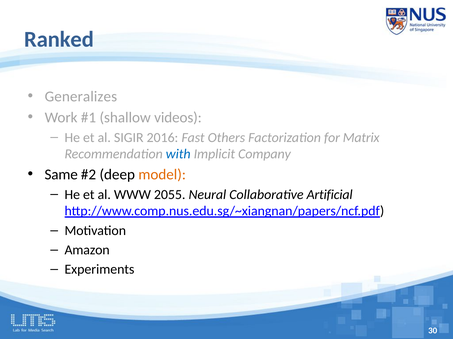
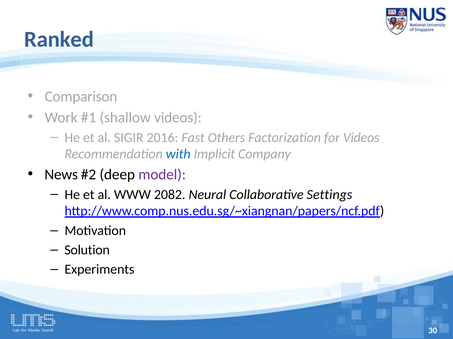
Generalizes: Generalizes -> Comparison (81, 97)
for Matrix: Matrix -> Videos (361, 138)
Same: Same -> News (61, 175)
model colour: orange -> purple (162, 175)
2055: 2055 -> 2082 (170, 195)
Artificial: Artificial -> Settings (330, 195)
Amazon: Amazon -> Solution (87, 250)
